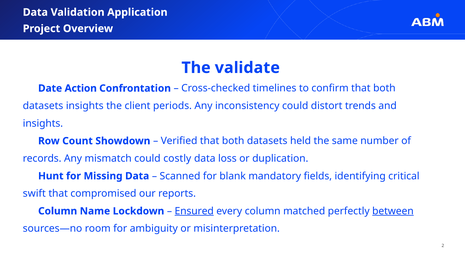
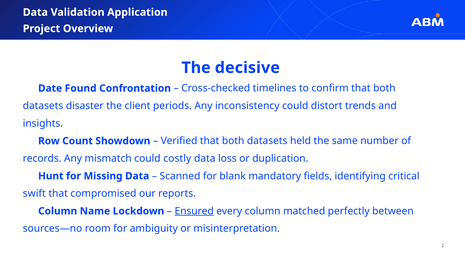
validate: validate -> decisive (247, 68)
Action: Action -> Found (81, 88)
datasets insights: insights -> disaster (85, 106)
between underline: present -> none (393, 212)
